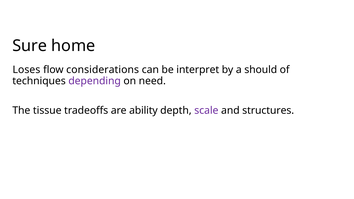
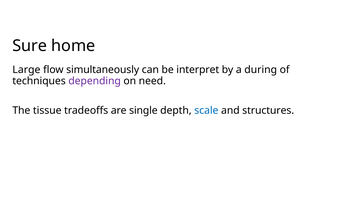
Loses: Loses -> Large (26, 70)
considerations: considerations -> simultaneously (103, 70)
should: should -> during (261, 70)
ability: ability -> single (143, 111)
scale colour: purple -> blue (206, 111)
